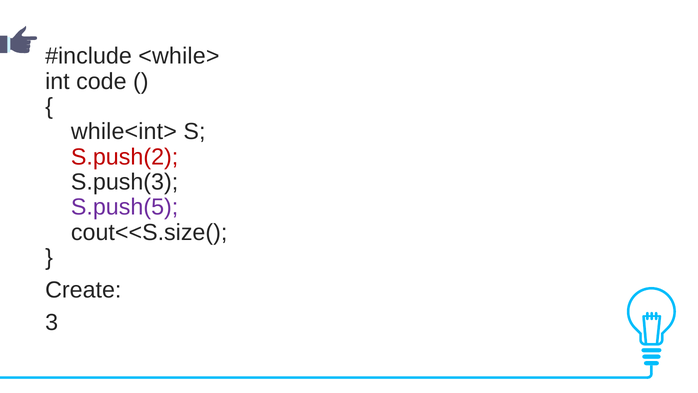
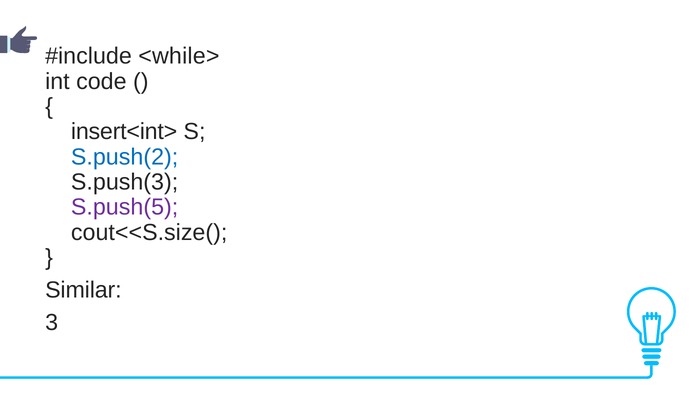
while<int>: while<int> -> insert<int> (124, 132)
S.push(2 colour: red -> blue (125, 157)
Create: Create -> Similar (83, 290)
